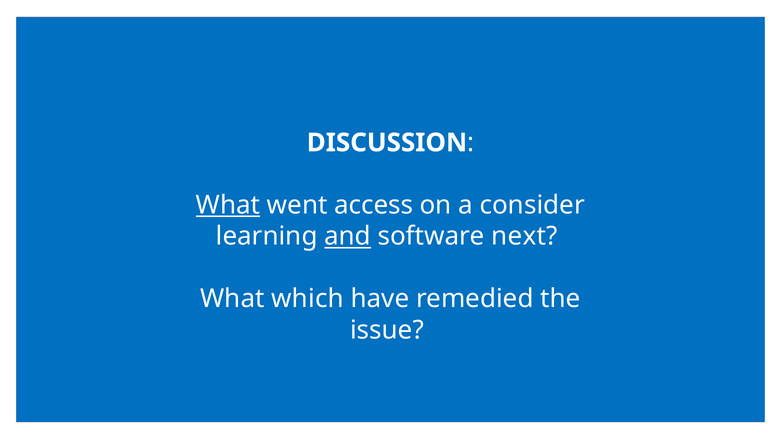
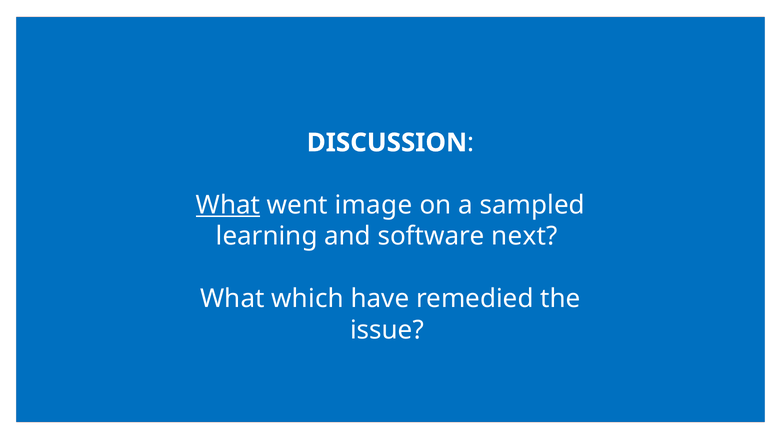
access: access -> image (374, 205)
consider: consider -> sampled (532, 205)
and underline: present -> none (348, 237)
